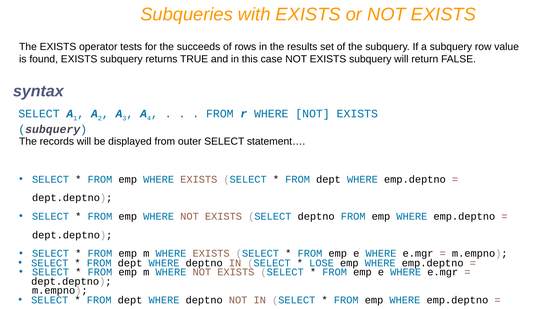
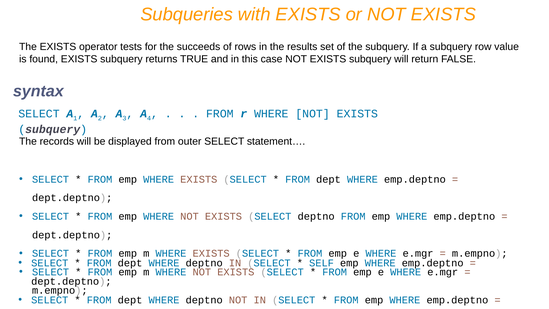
LOSE: LOSE -> SELF (322, 263)
